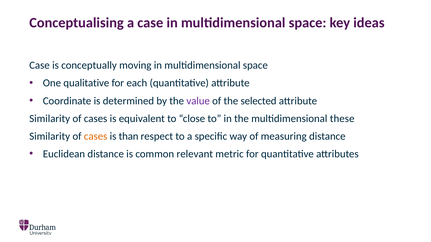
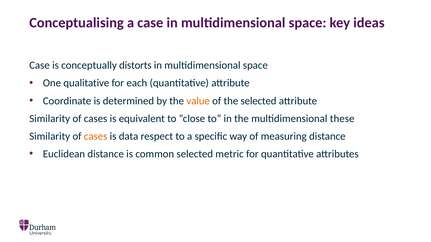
moving: moving -> distorts (135, 66)
value colour: purple -> orange (198, 101)
than: than -> data (129, 136)
common relevant: relevant -> selected (195, 154)
